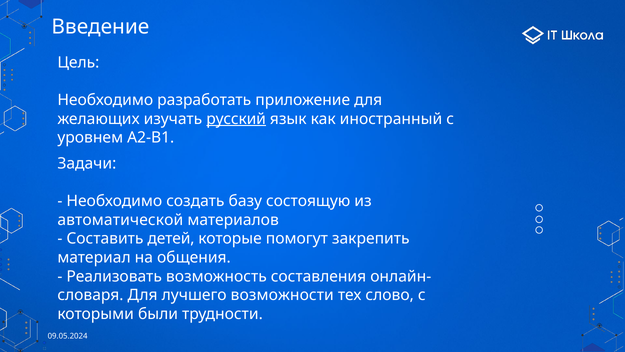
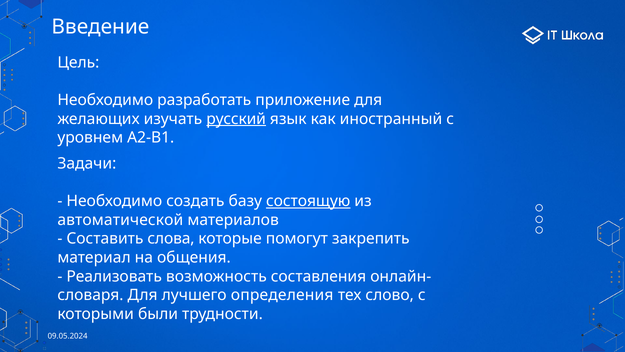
состоящую underline: none -> present (308, 201)
детей: детей -> слова (171, 239)
возможности: возможности -> определения (282, 295)
